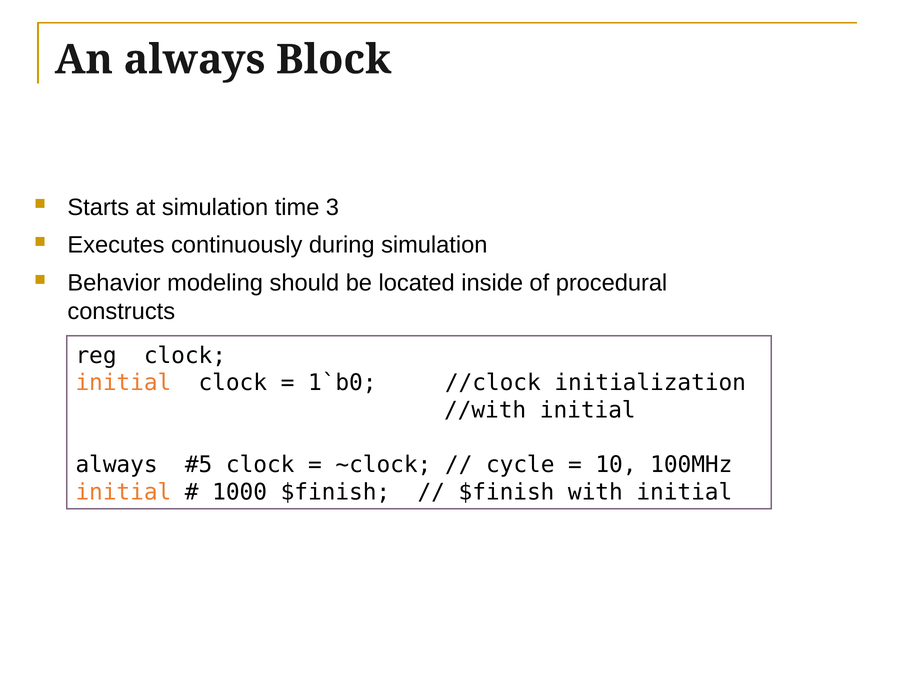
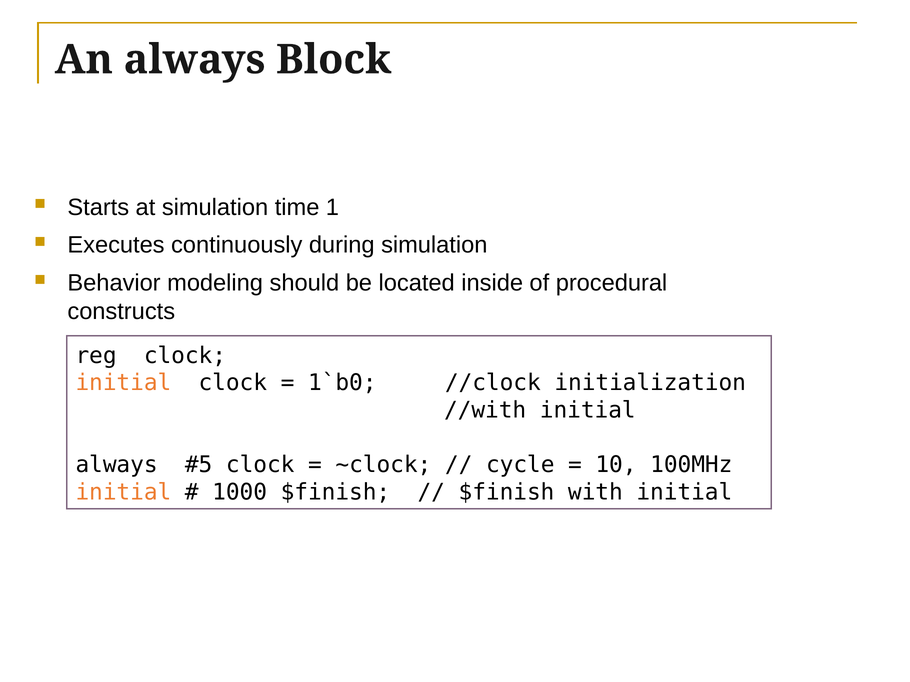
3: 3 -> 1 (332, 207)
